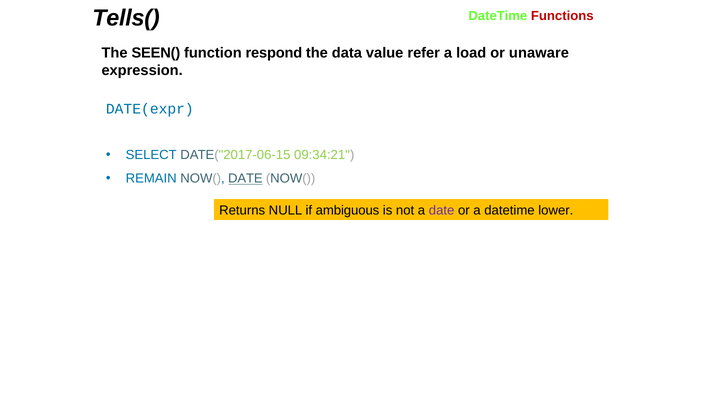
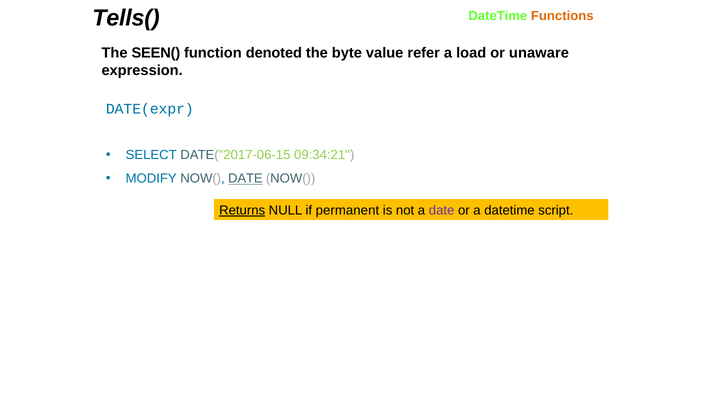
Functions colour: red -> orange (562, 16)
respond: respond -> denoted (274, 53)
data: data -> byte (347, 53)
REMAIN: REMAIN -> MODIFY (151, 179)
Returns underline: none -> present (242, 211)
ambiguous: ambiguous -> permanent (347, 211)
lower: lower -> script (556, 211)
